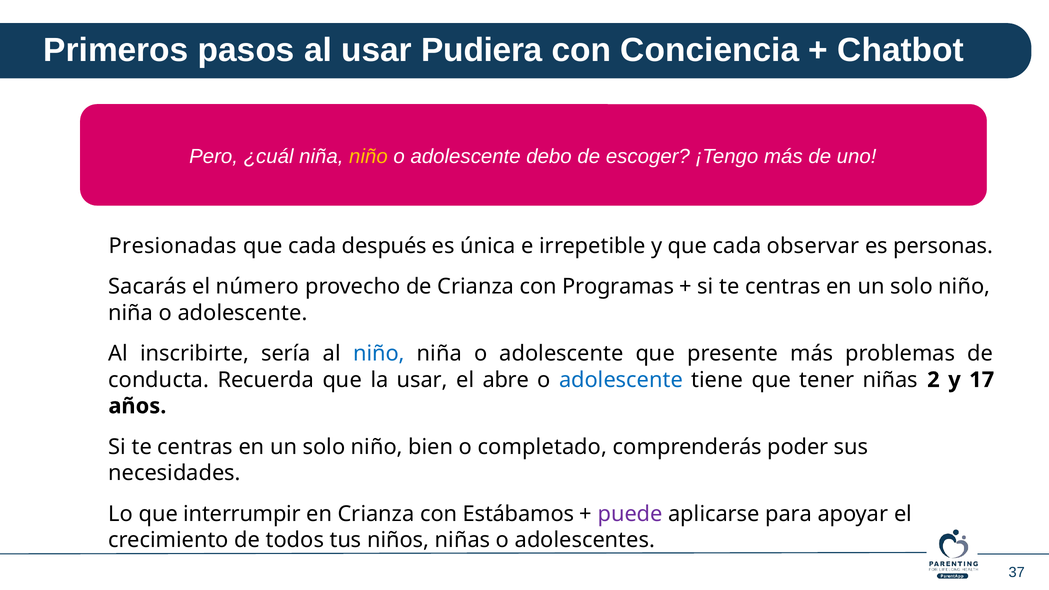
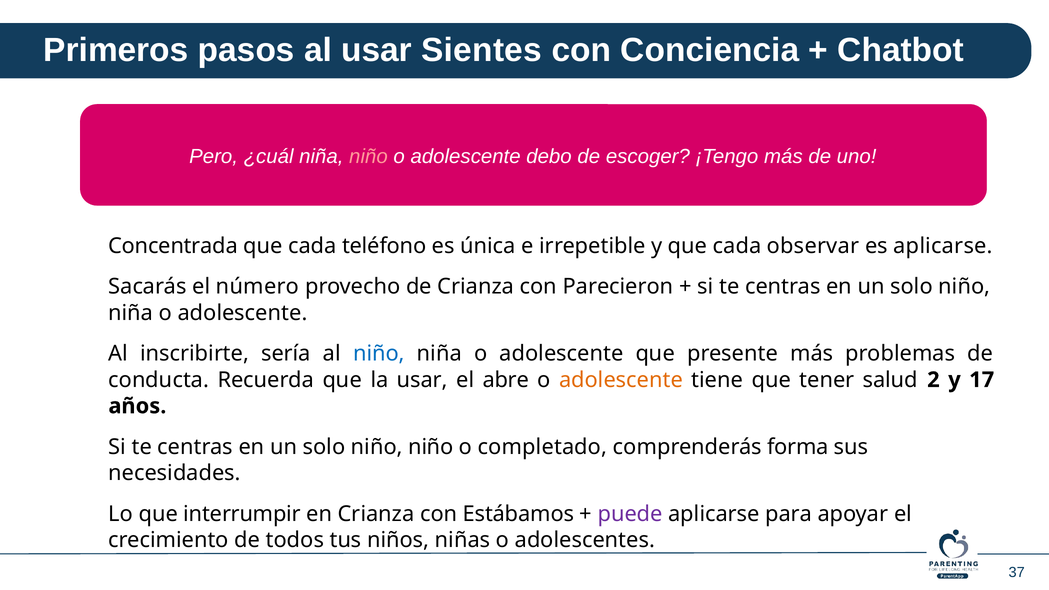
Pudiera: Pudiera -> Sientes (482, 50)
niño colour: yellow -> pink (368, 156)
Presionadas: Presionadas -> Concentrada (173, 246)
después: después -> teléfono (384, 246)
es personas: personas -> aplicarse (943, 246)
Programas: Programas -> Parecieron (618, 287)
adolescente colour: blue -> orange (621, 380)
tener niñas: niñas -> salud (890, 380)
niño bien: bien -> niño (431, 447)
poder: poder -> forma (798, 447)
